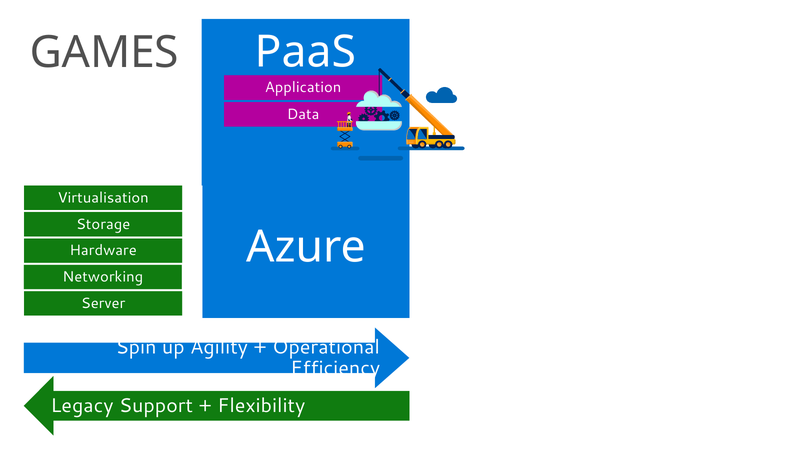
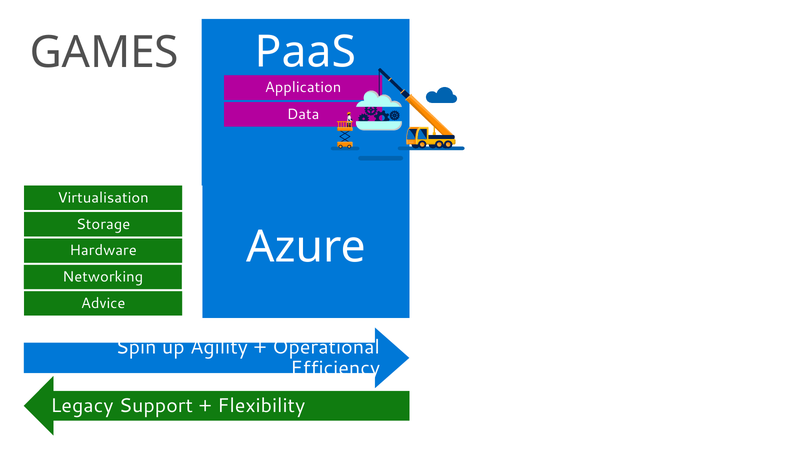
Server: Server -> Advice (103, 303)
